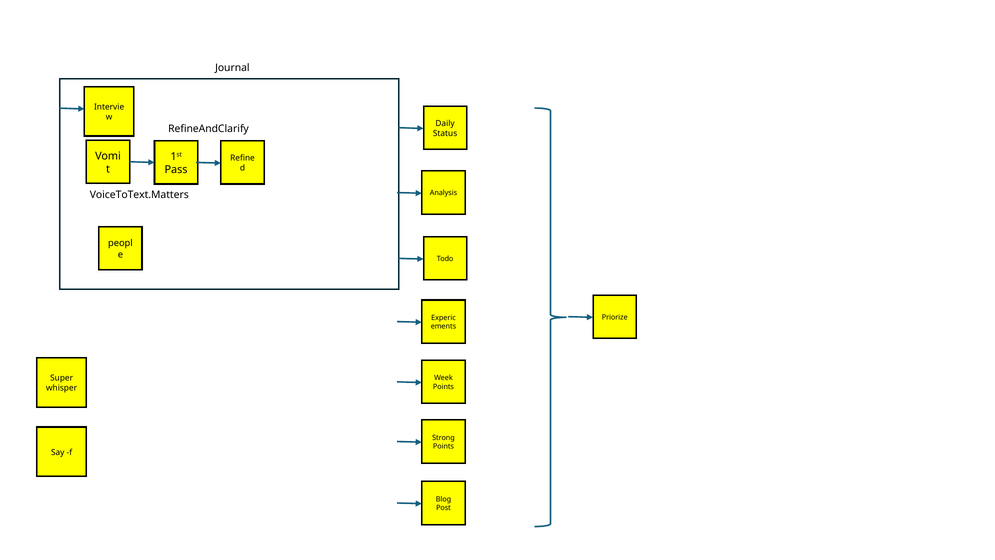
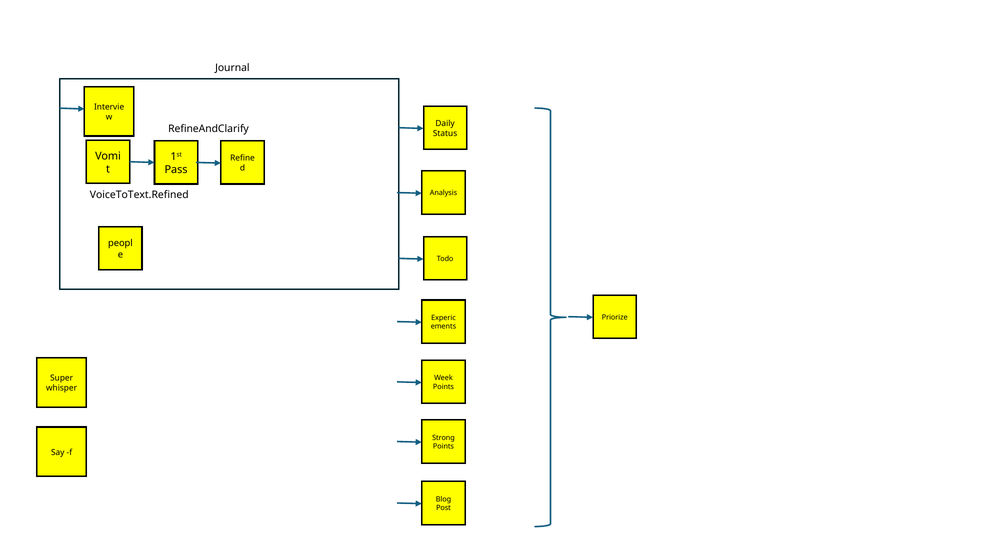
VoiceToText.Matters: VoiceToText.Matters -> VoiceToText.Refined (139, 195)
